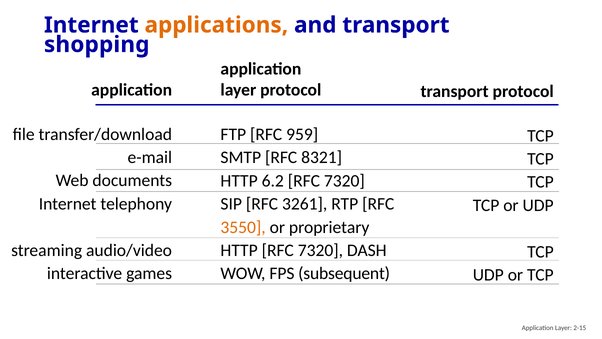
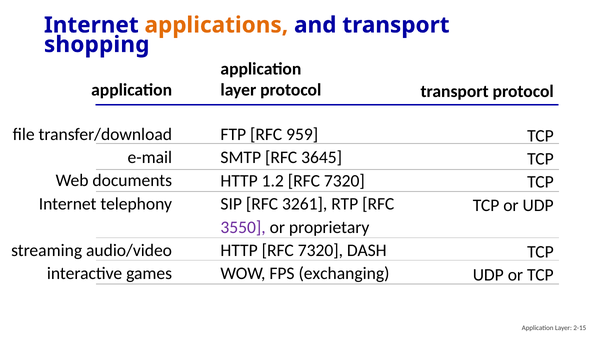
8321: 8321 -> 3645 (322, 157)
6.2: 6.2 -> 1.2 (273, 181)
3550 colour: orange -> purple (243, 227)
subsequent: subsequent -> exchanging (344, 273)
